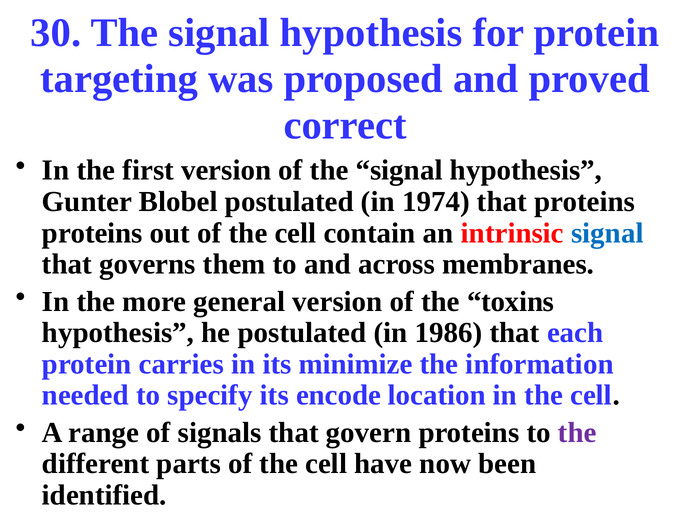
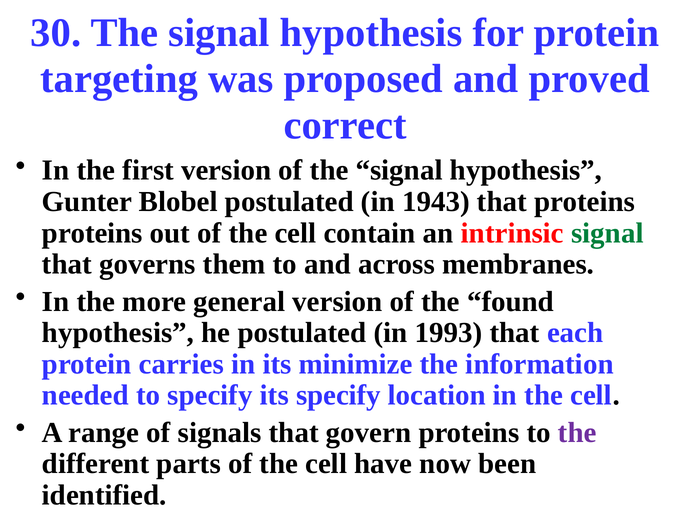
1974: 1974 -> 1943 (436, 202)
signal colour: blue -> green (607, 233)
toxins: toxins -> found (511, 301)
1986: 1986 -> 1993 (448, 333)
its encode: encode -> specify (339, 395)
